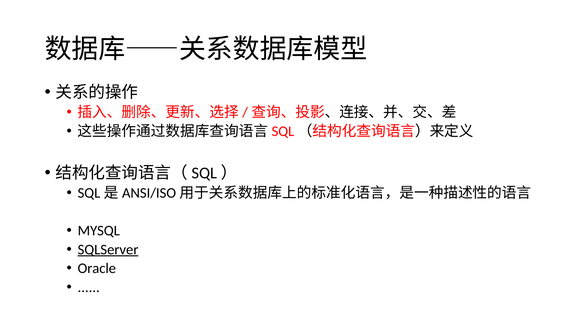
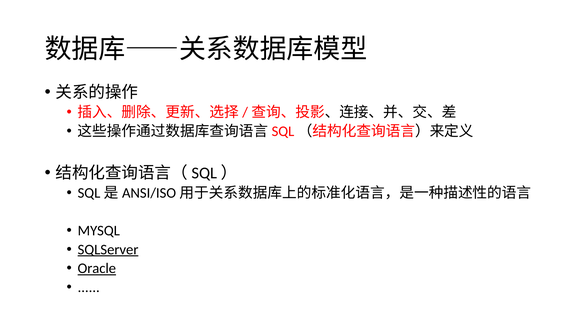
Oracle underline: none -> present (97, 268)
